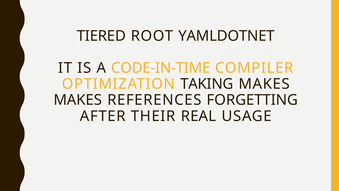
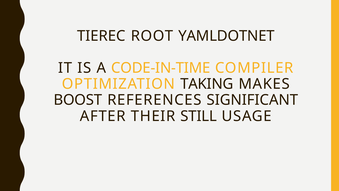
TIERED: TIERED -> TIEREC (101, 36)
MAKES: MAKES -> BOOST (78, 100)
FORGETTING: FORGETTING -> SIGNIFICANT (252, 100)
REAL: REAL -> STILL (199, 116)
